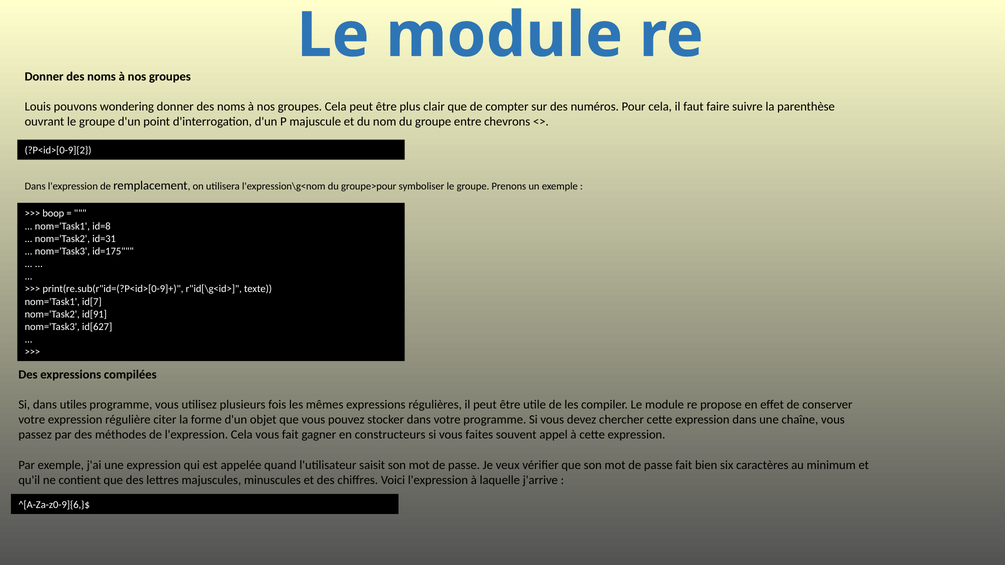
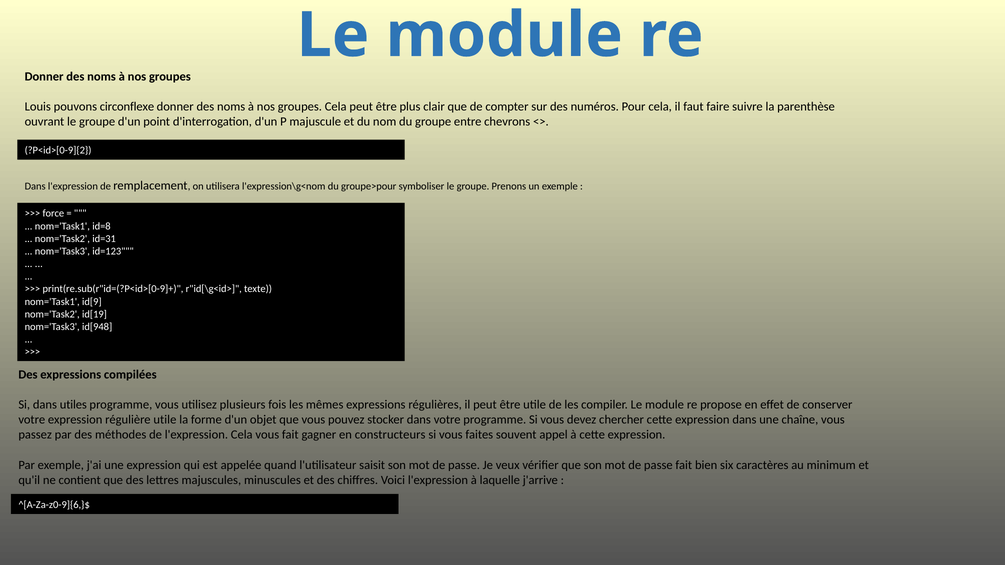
wondering: wondering -> circonflexe (127, 107)
boop: boop -> force (53, 214)
id=175: id=175 -> id=123 (113, 251)
id[7: id[7 -> id[9 (92, 302)
id[91: id[91 -> id[19 (95, 314)
id[627: id[627 -> id[948 (97, 327)
régulière citer: citer -> utile (165, 420)
